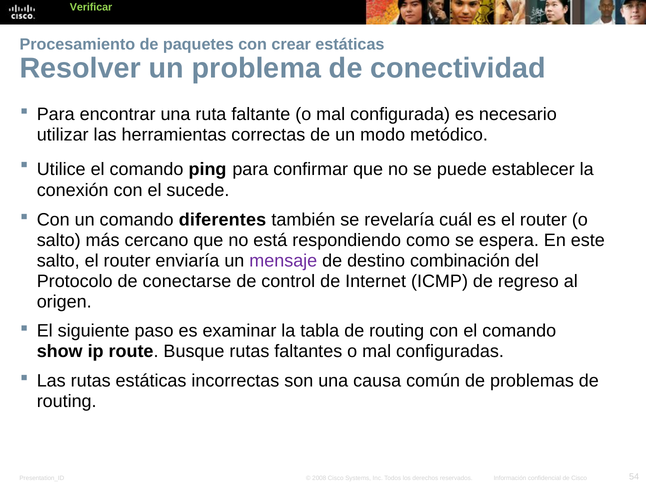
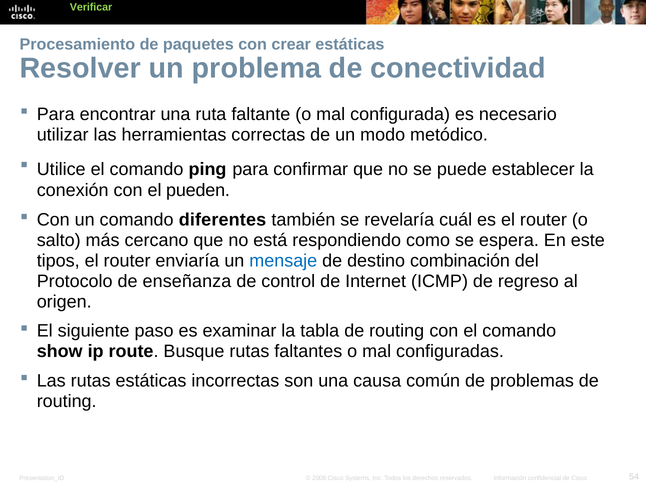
sucede: sucede -> pueden (198, 191)
salto: salto -> tipos (58, 261)
mensaje colour: purple -> blue (283, 261)
conectarse: conectarse -> enseñanza (187, 281)
